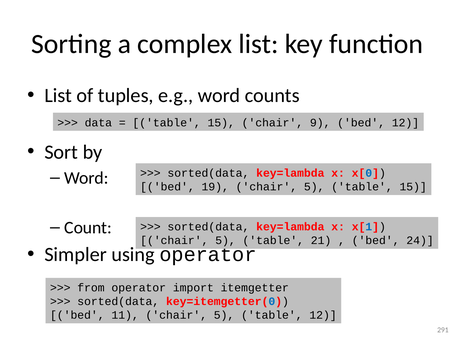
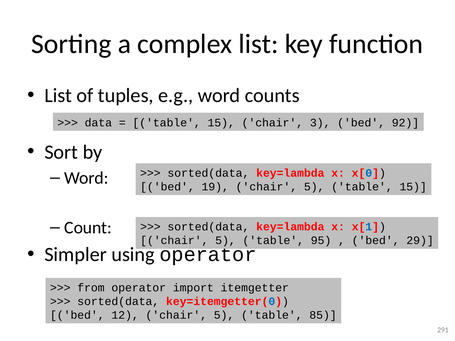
9: 9 -> 3 (320, 123)
bed 12: 12 -> 92 (405, 123)
21: 21 -> 95 (321, 241)
24: 24 -> 29 (420, 241)
11: 11 -> 12 (125, 315)
table 12: 12 -> 85 (323, 315)
